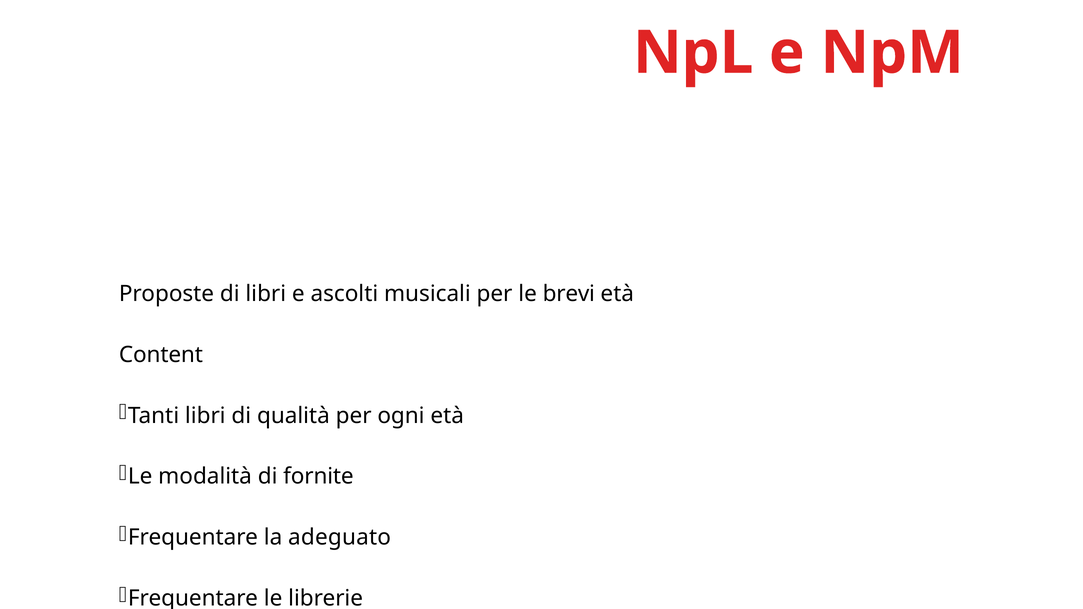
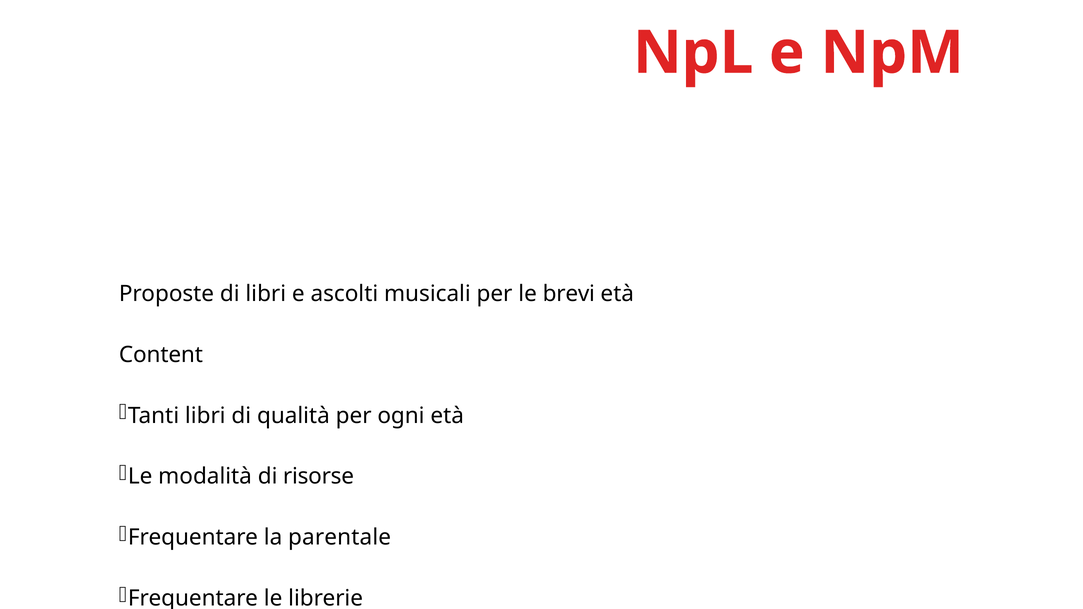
fornite: fornite -> risorse (319, 477)
adeguato: adeguato -> parentale (340, 538)
